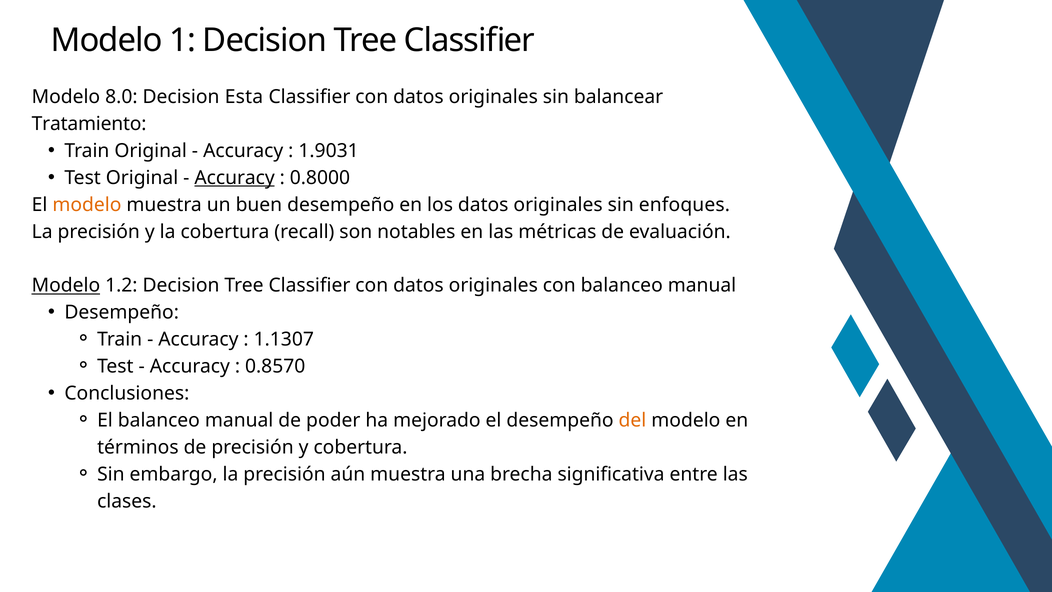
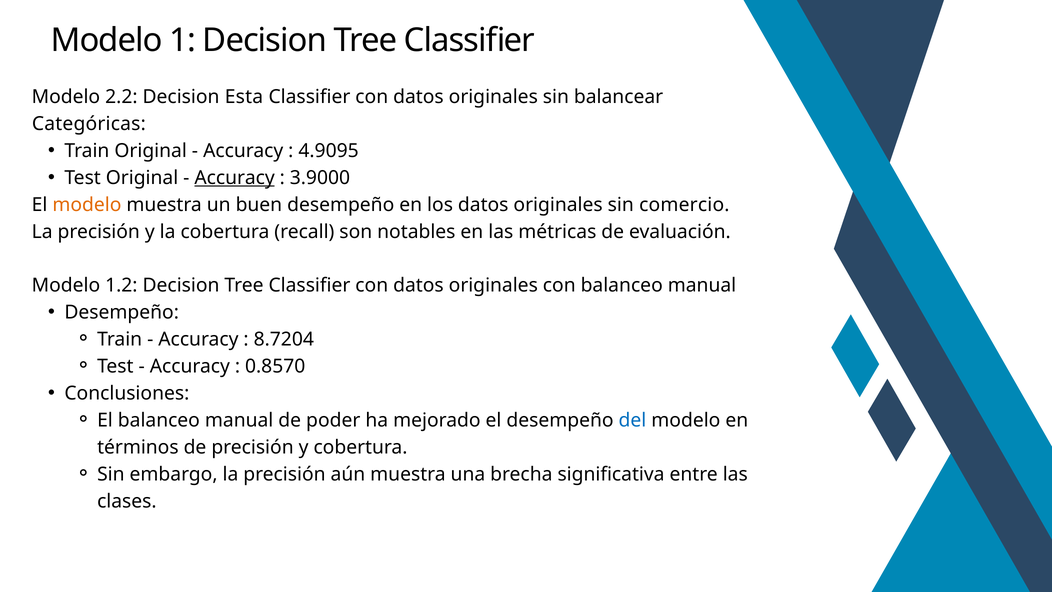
8.0: 8.0 -> 2.2 (121, 97)
Tratamiento: Tratamiento -> Categóricas (89, 124)
1.9031: 1.9031 -> 4.9095 (329, 151)
0.8000: 0.8000 -> 3.9000 (320, 178)
enfoques: enfoques -> comercio (684, 205)
Modelo underline: present -> none (66, 285)
1.1307: 1.1307 -> 8.7204 (284, 339)
del colour: orange -> blue (632, 420)
